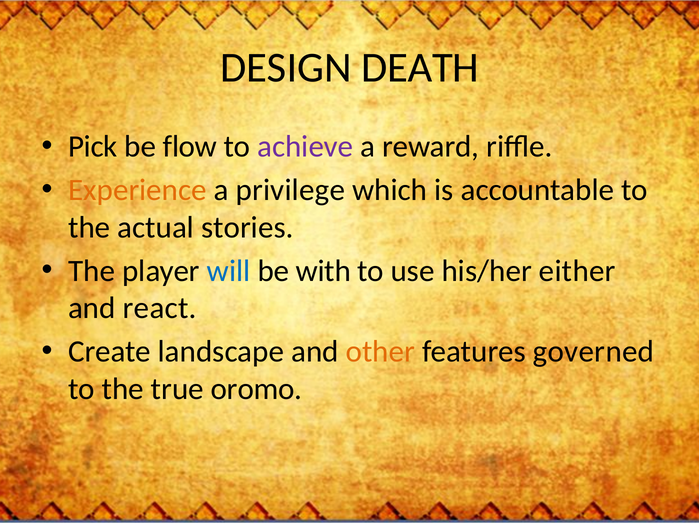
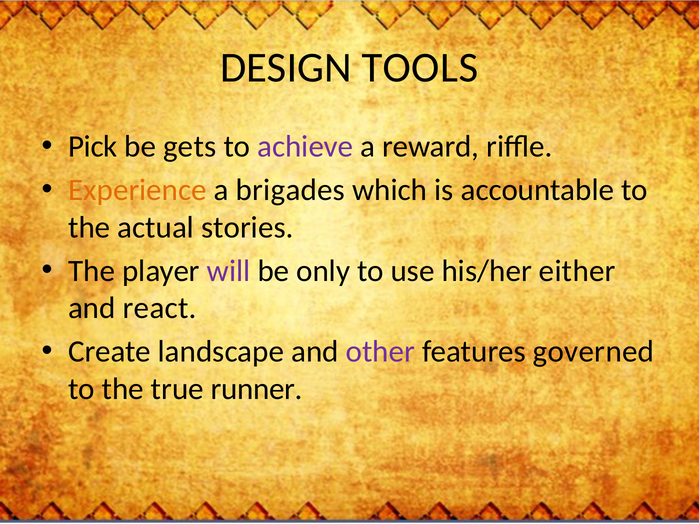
DEATH: DEATH -> TOOLS (420, 68)
flow: flow -> gets (190, 147)
privilege: privilege -> brigades (290, 190)
will colour: blue -> purple (229, 271)
with: with -> only (323, 271)
other colour: orange -> purple (380, 352)
oromo: oromo -> runner (257, 389)
